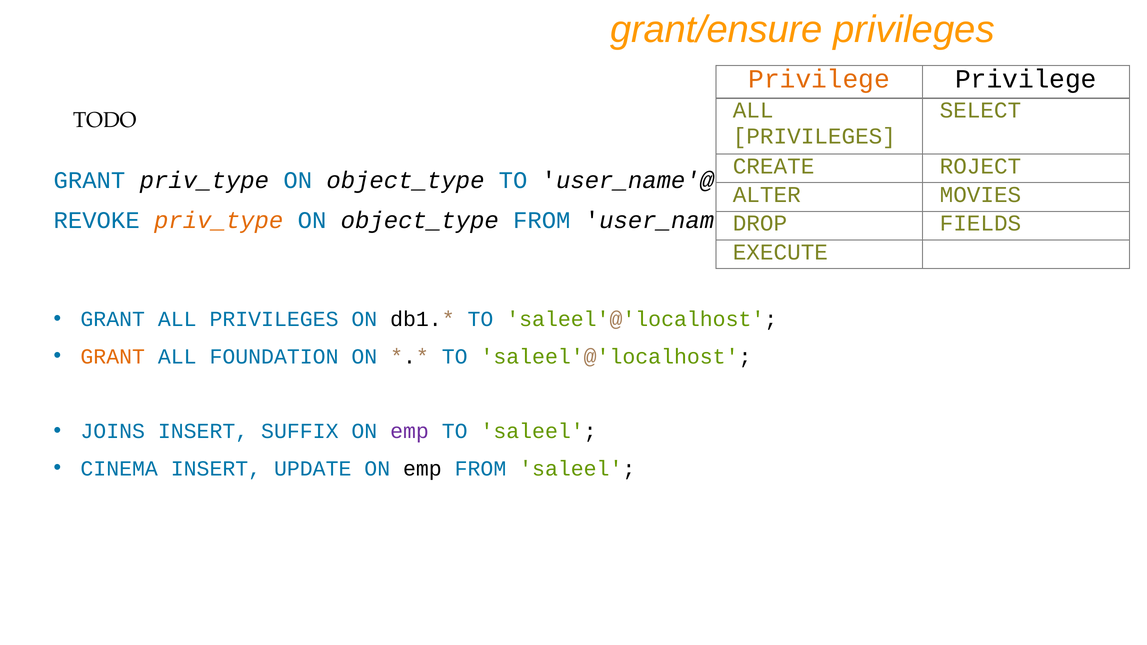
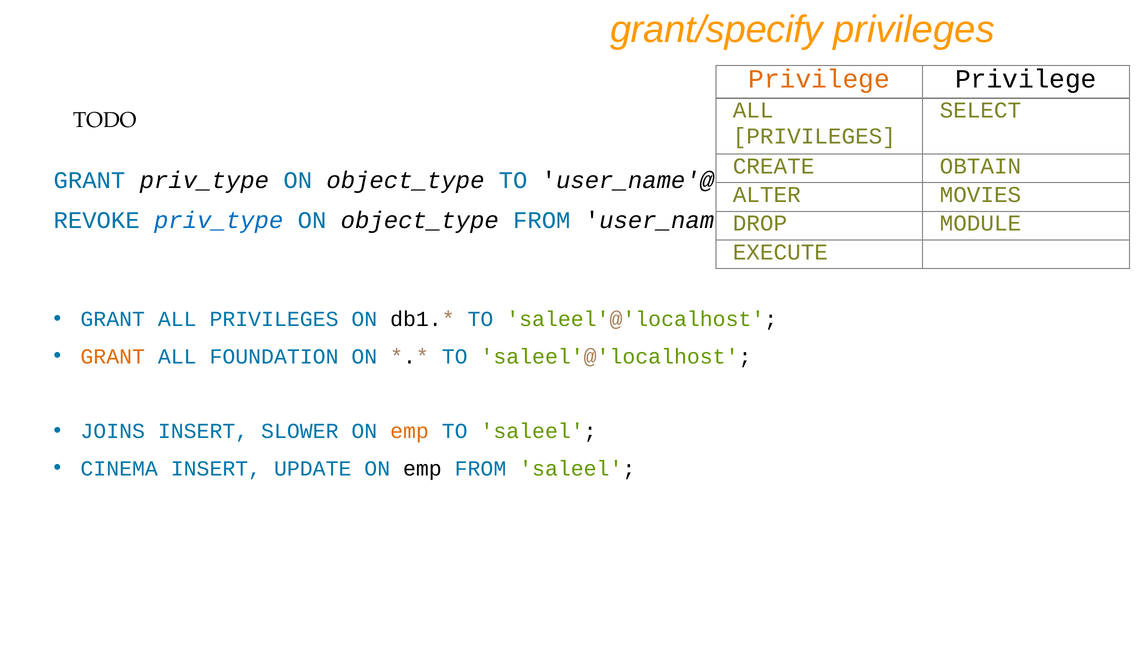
grant/ensure: grant/ensure -> grant/specify (716, 30)
ROJECT: ROJECT -> OBTAIN (980, 166)
priv_type colour: orange -> blue (219, 220)
FIELDS: FIELDS -> MODULE (980, 223)
SUFFIX: SUFFIX -> SLOWER (300, 431)
emp colour: purple -> orange (410, 431)
